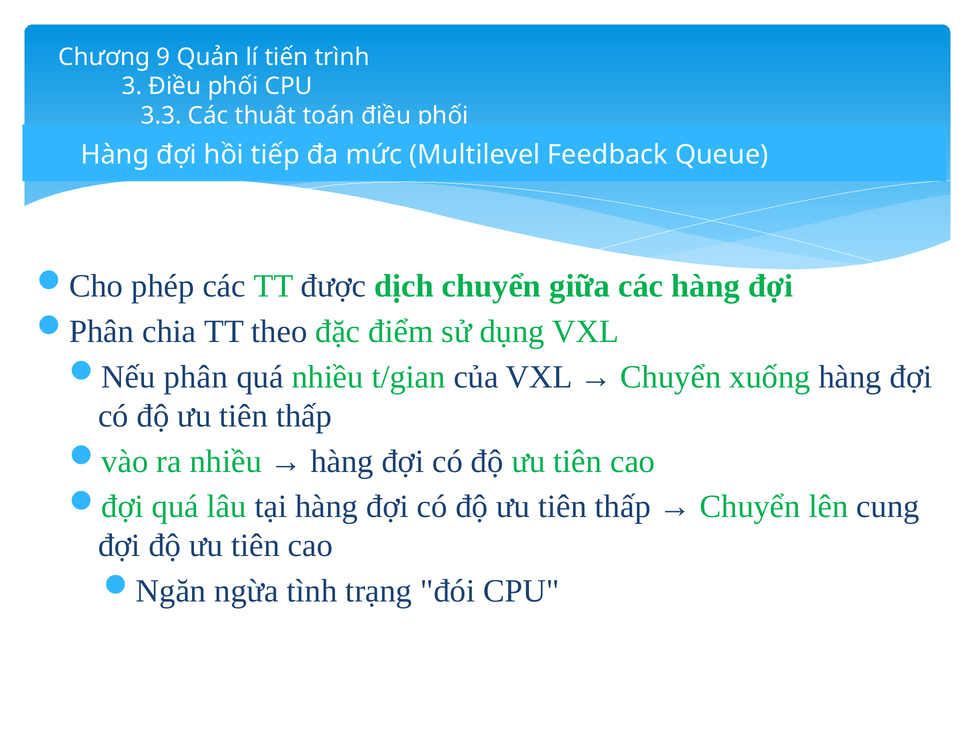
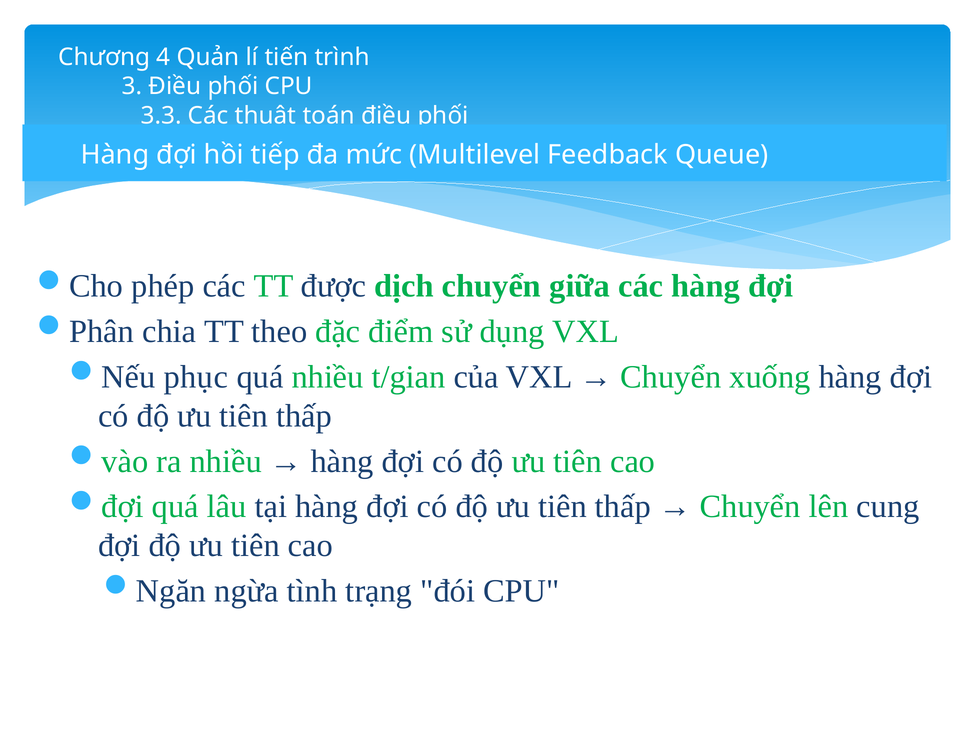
9: 9 -> 4 (163, 57)
phân: phân -> phục (196, 377)
